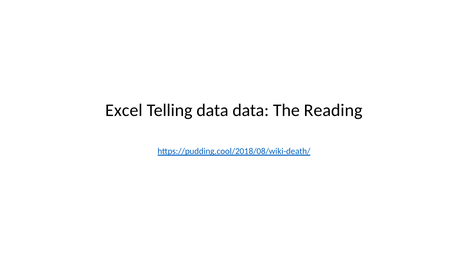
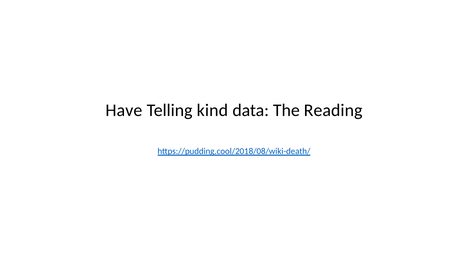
Excel: Excel -> Have (124, 110)
Telling data: data -> kind (212, 110)
